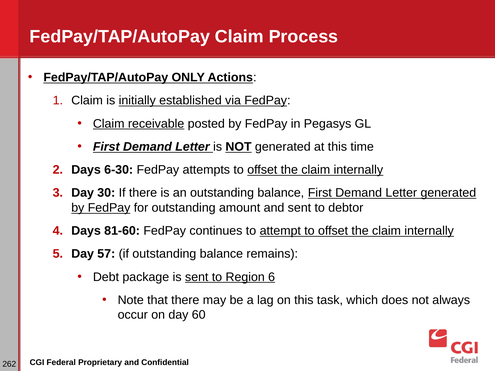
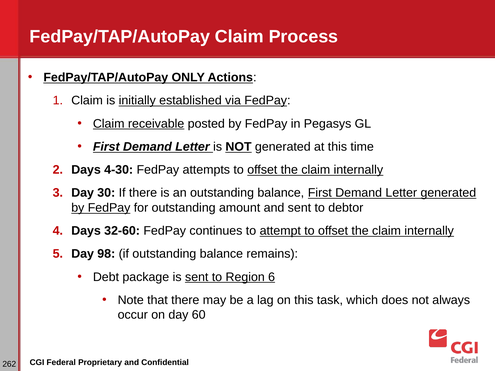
6-30: 6-30 -> 4-30 (119, 170)
81-60: 81-60 -> 32-60 (122, 231)
57: 57 -> 98 (106, 254)
